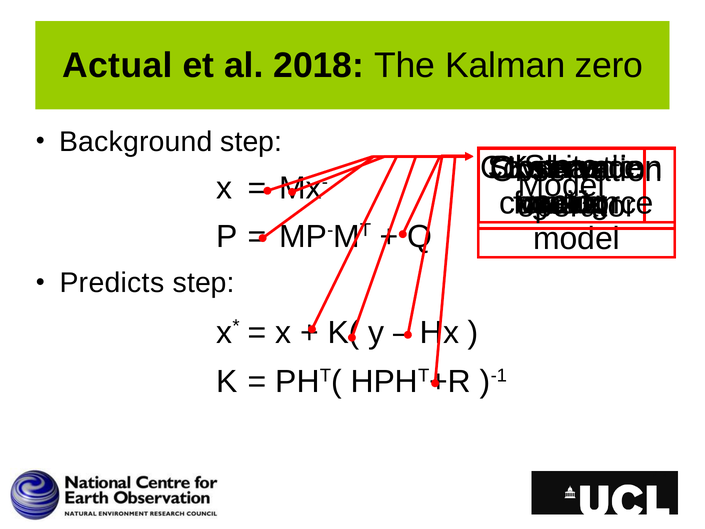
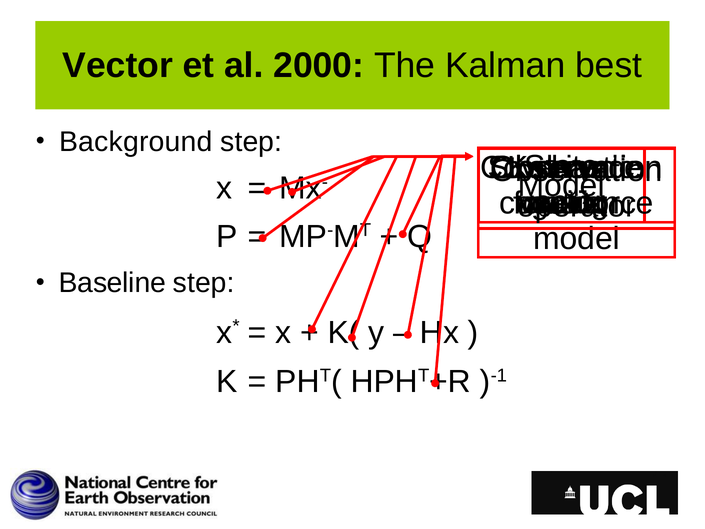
Actual: Actual -> Vector (118, 65)
2018: 2018 -> 2000 (319, 65)
zero: zero -> best (609, 65)
Predicts: Predicts -> Baseline (112, 283)
